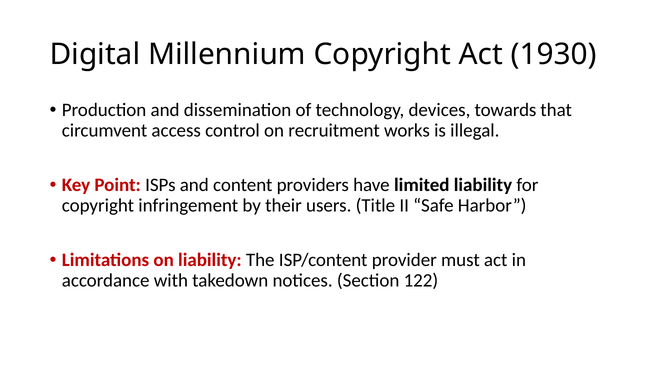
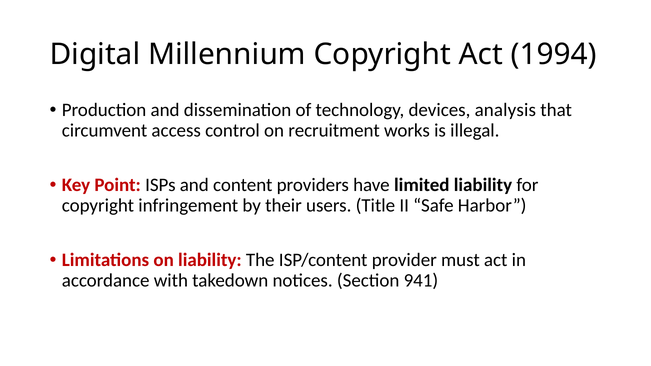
1930: 1930 -> 1994 (554, 55)
towards: towards -> analysis (505, 110)
122: 122 -> 941 (421, 281)
